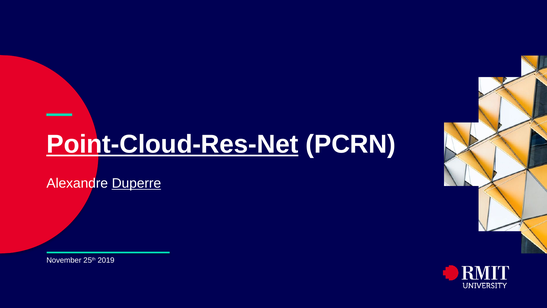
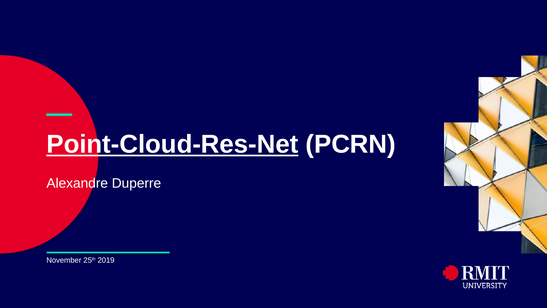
Duperre underline: present -> none (136, 183)
